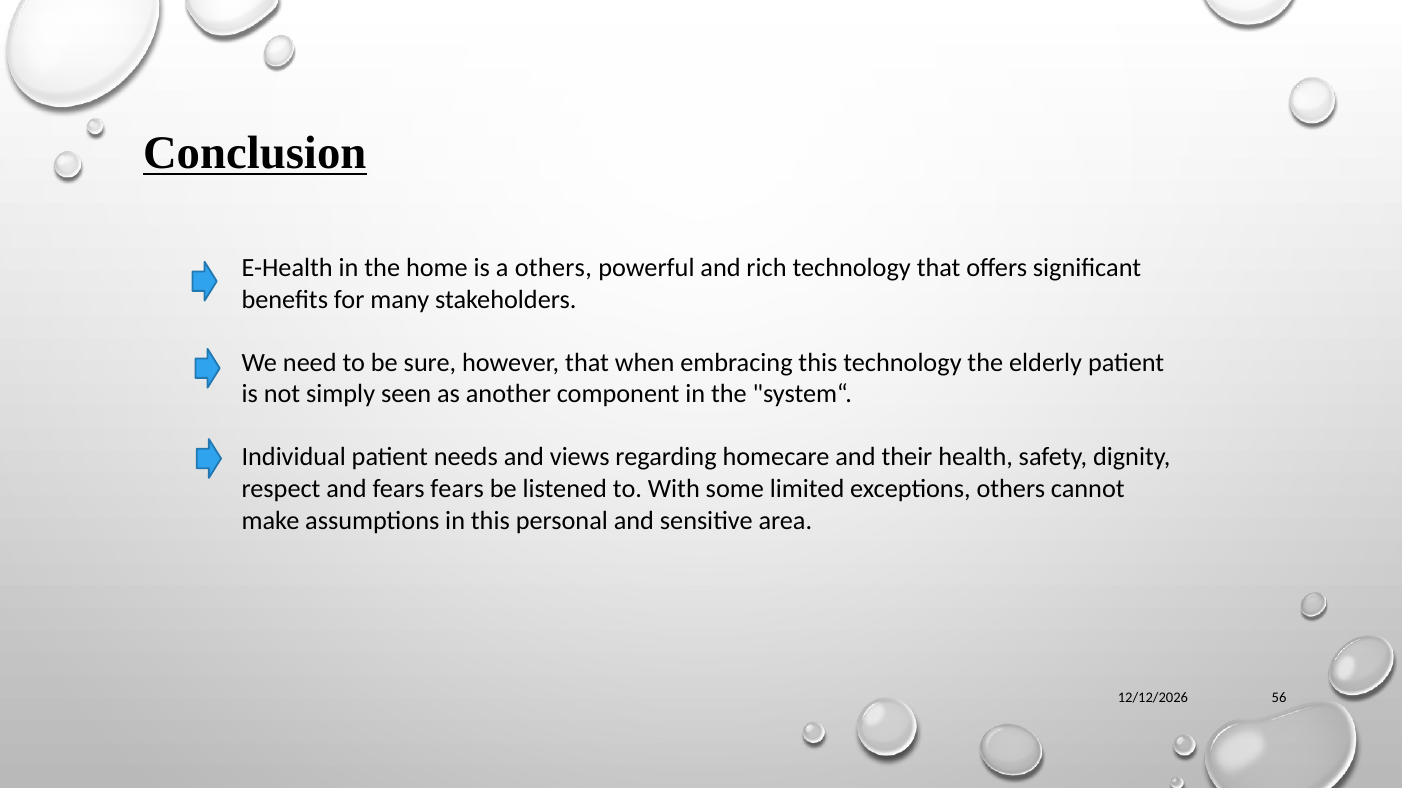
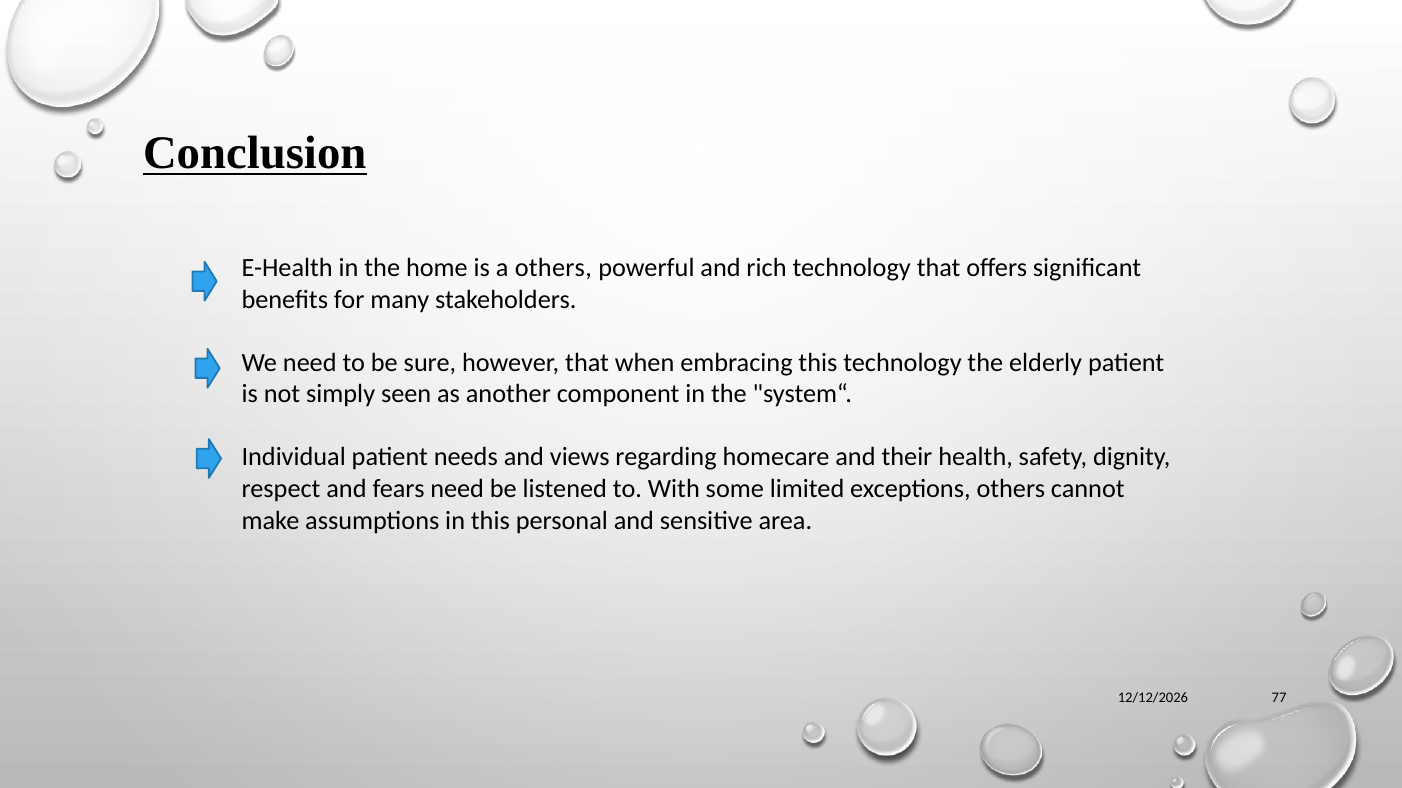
fears fears: fears -> need (457, 489)
56: 56 -> 77 (1279, 698)
